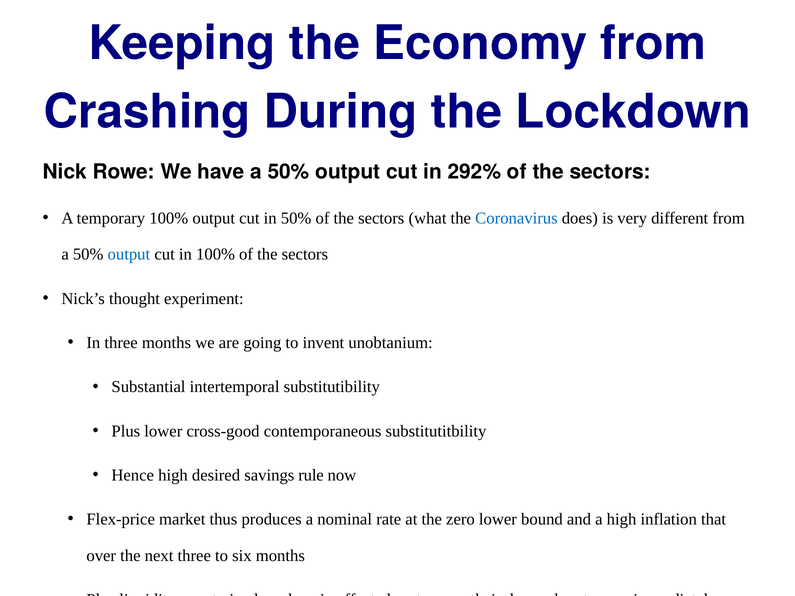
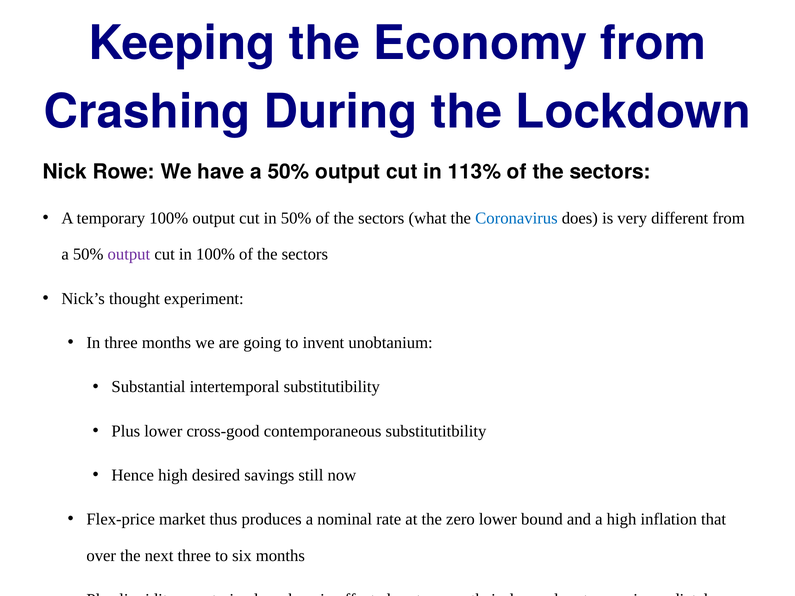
292%: 292% -> 113% (474, 172)
output colour: blue -> purple (129, 255)
rule: rule -> still (311, 475)
